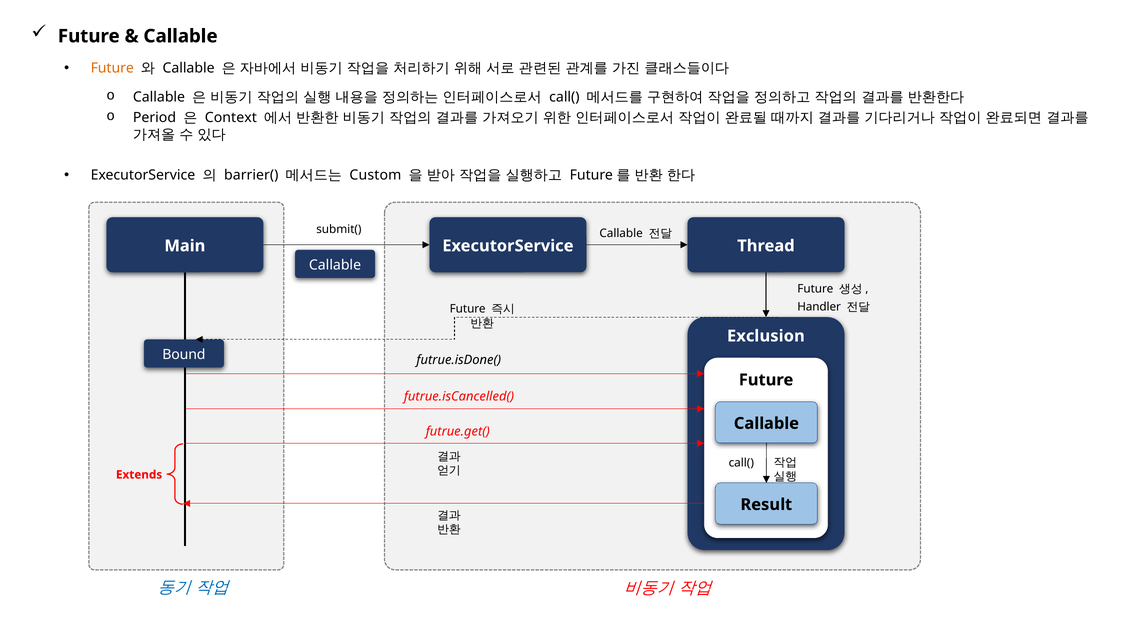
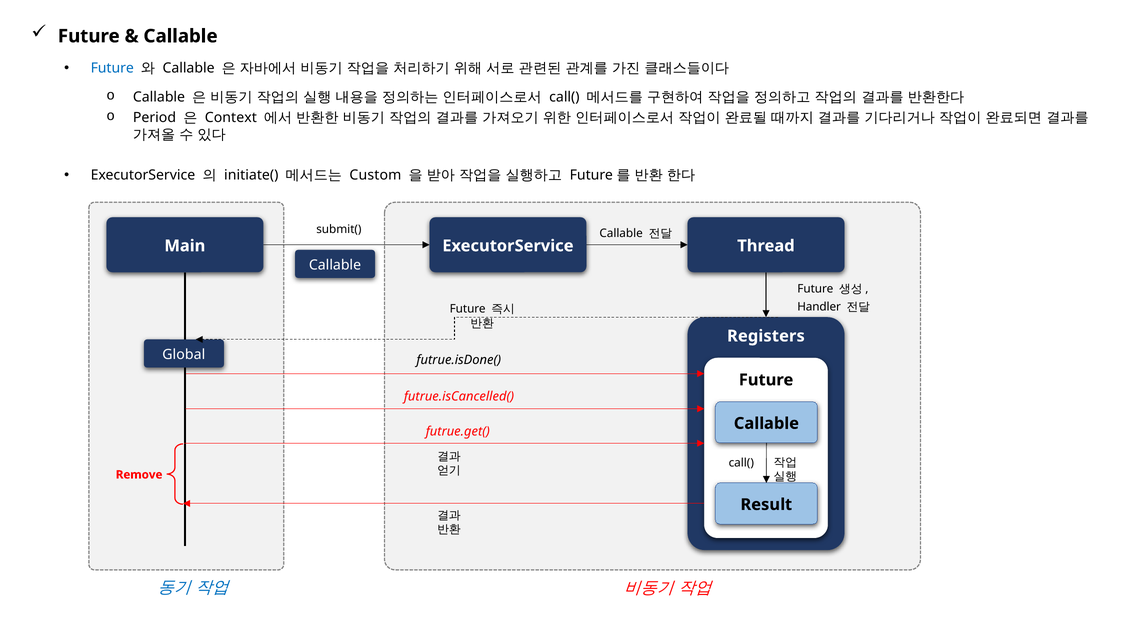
Future colour: orange -> blue (112, 68)
barrier(: barrier( -> initiate( (251, 175)
Exclusion: Exclusion -> Registers (766, 336)
Bound: Bound -> Global (184, 355)
Extends: Extends -> Remove (139, 475)
